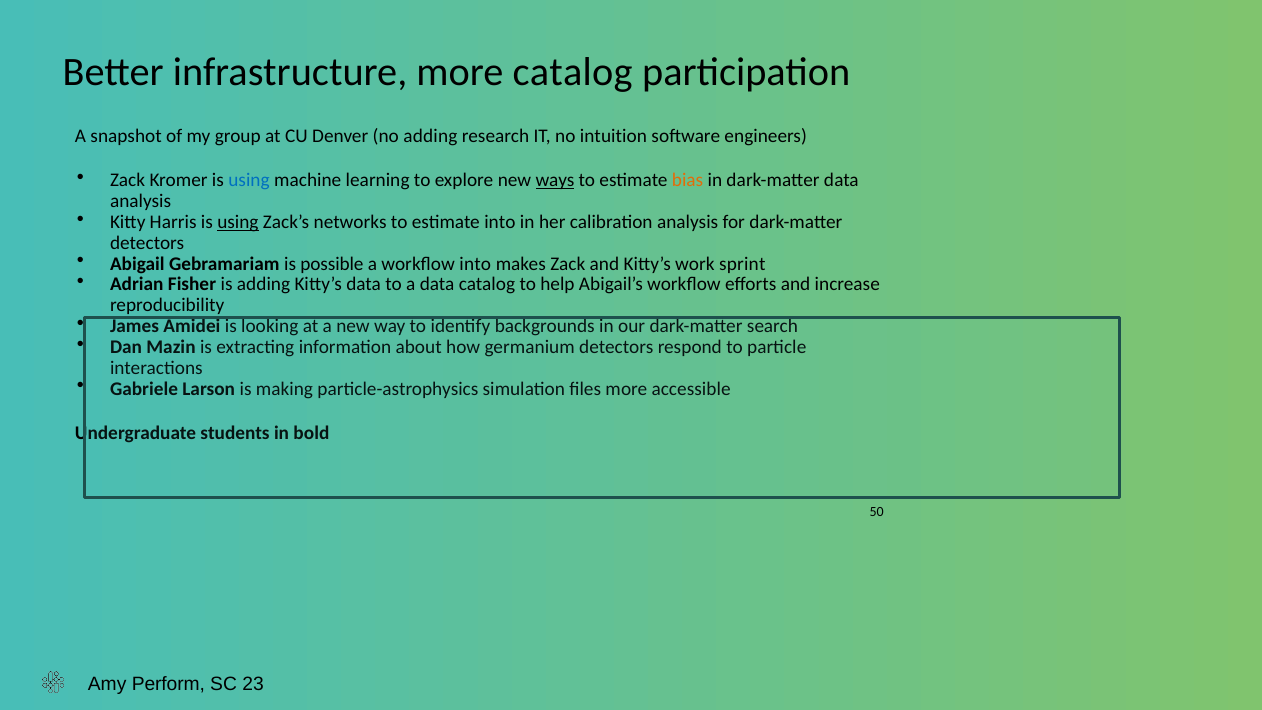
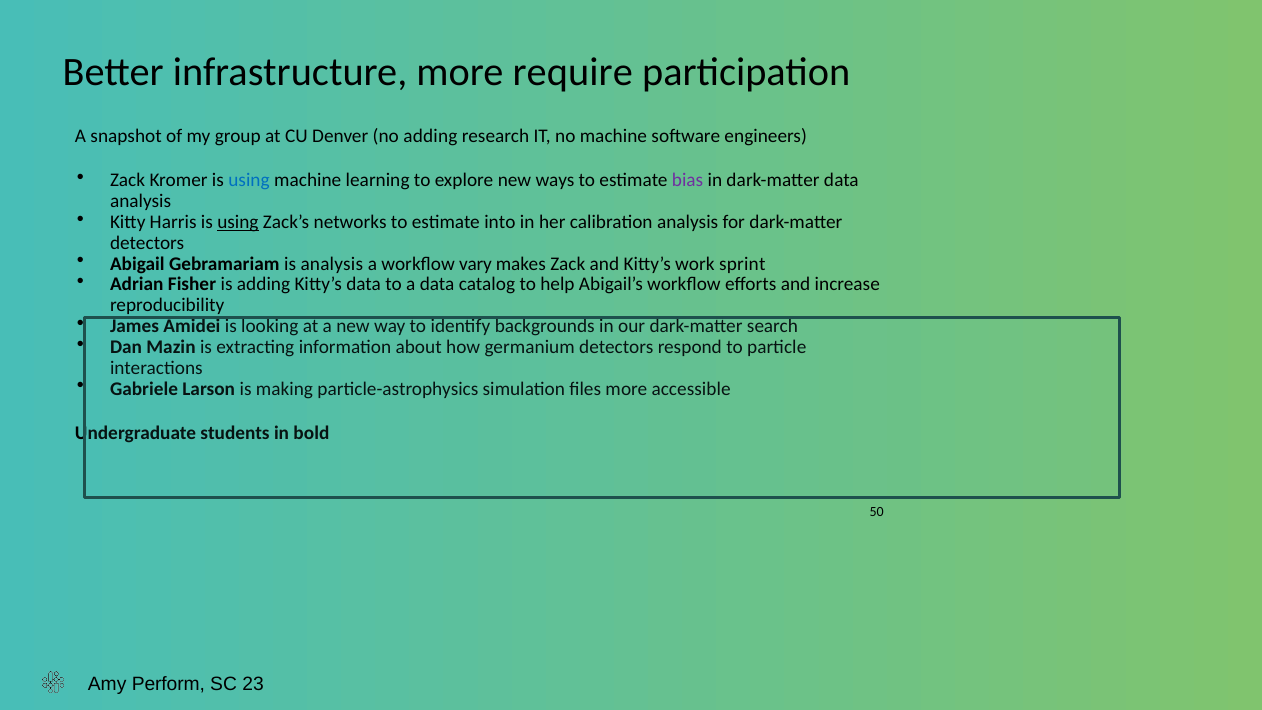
more catalog: catalog -> require (573, 72)
no intuition: intuition -> machine (613, 136)
ways underline: present -> none (555, 180)
bias colour: orange -> purple (688, 180)
is possible: possible -> analysis (332, 264)
workflow into: into -> vary (475, 264)
